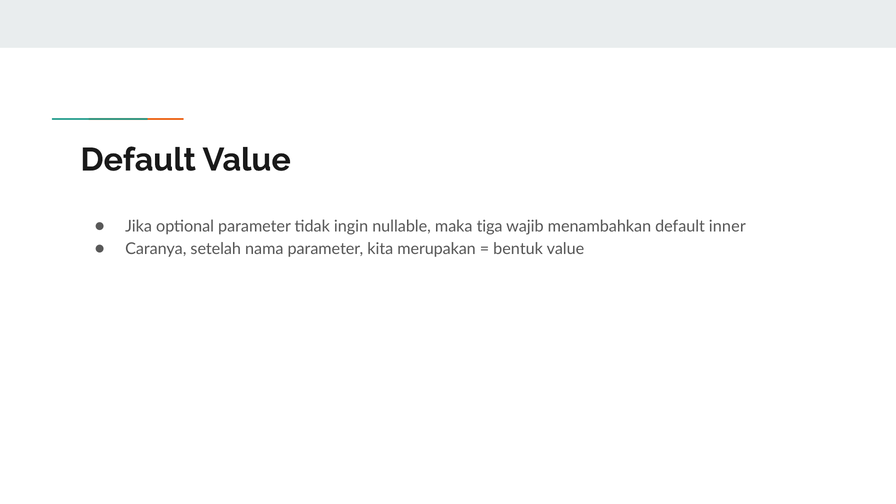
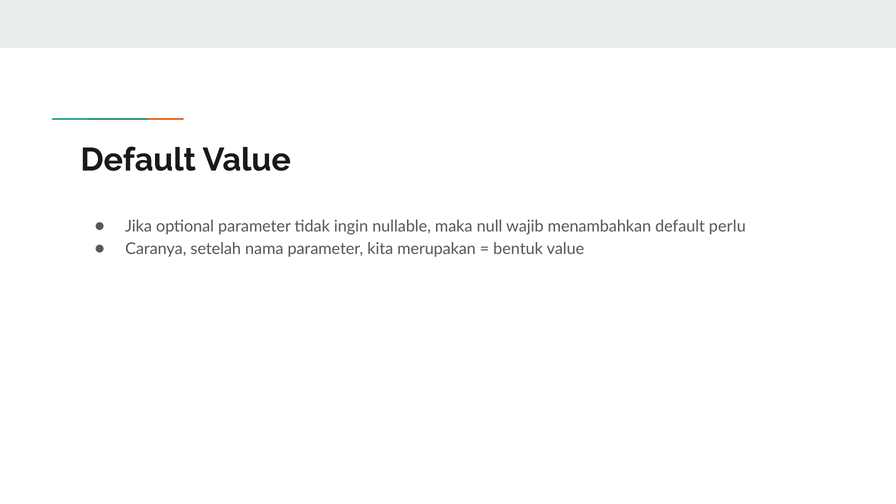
tiga: tiga -> null (490, 226)
inner: inner -> perlu (727, 226)
